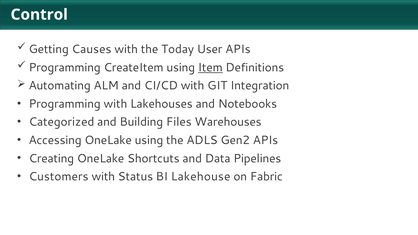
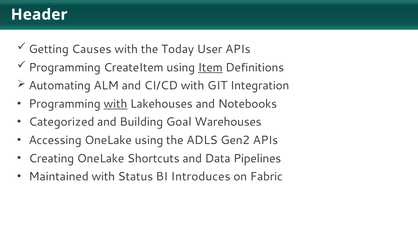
Control: Control -> Header (39, 15)
with underline: none -> present (115, 104)
Files: Files -> Goal (179, 122)
Customers: Customers -> Maintained (59, 177)
Lakehouse: Lakehouse -> Introduces (201, 177)
